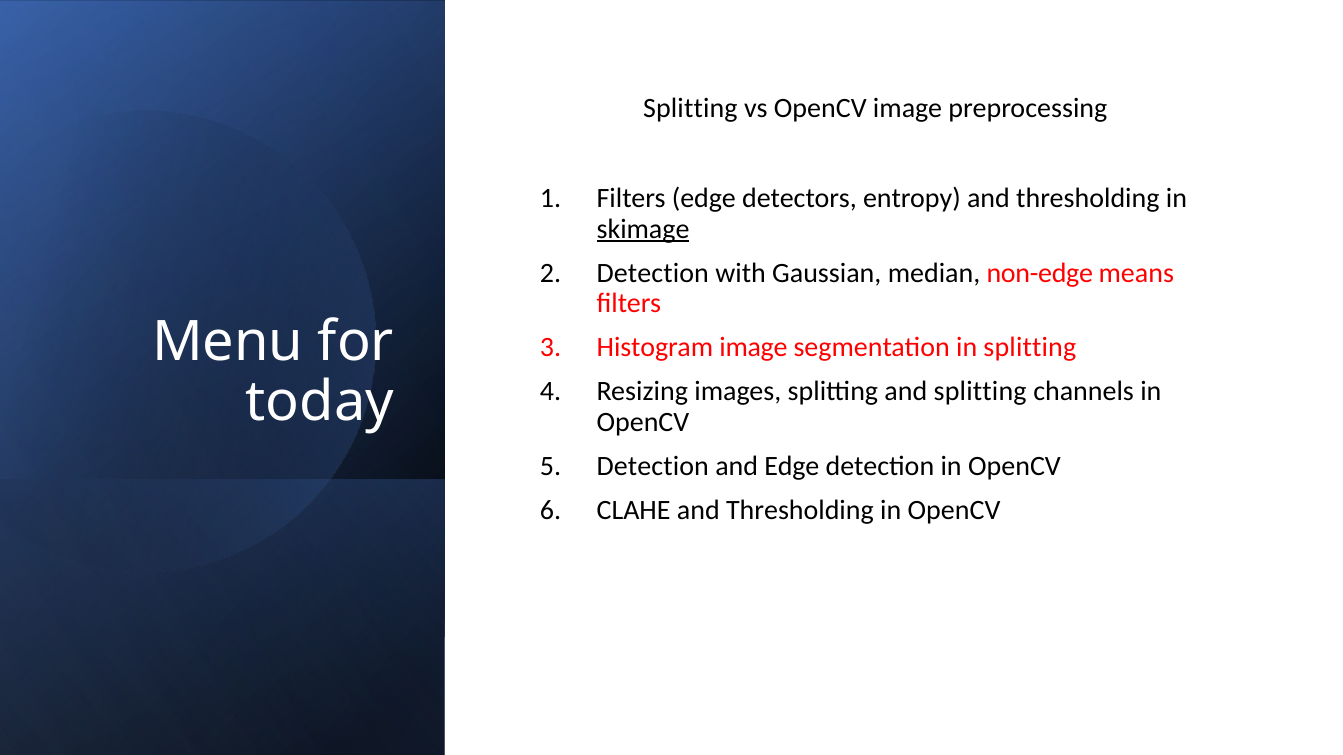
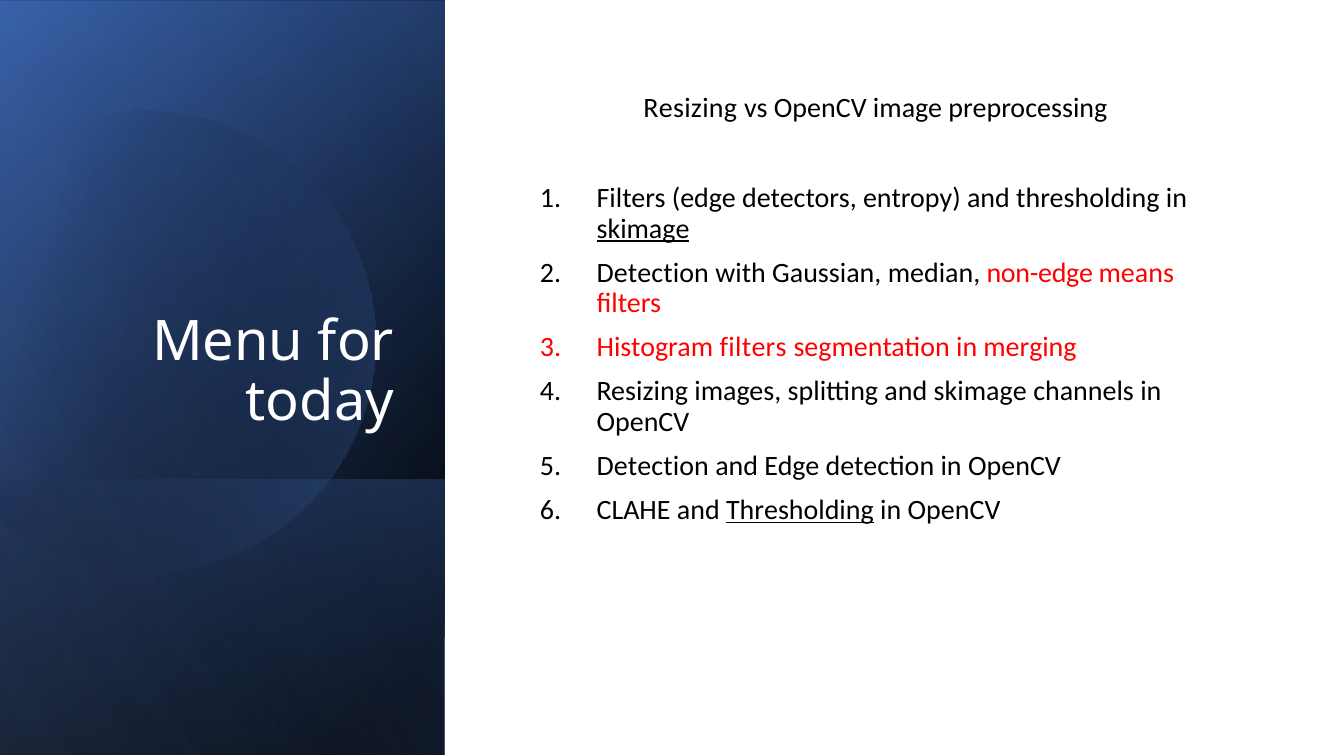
Splitting: Splitting -> Resizing (690, 109)
Histogram image: image -> filters (753, 348)
in splitting: splitting -> merging (1030, 348)
and splitting: splitting -> skimage (980, 392)
Thresholding underline: none -> present (800, 511)
